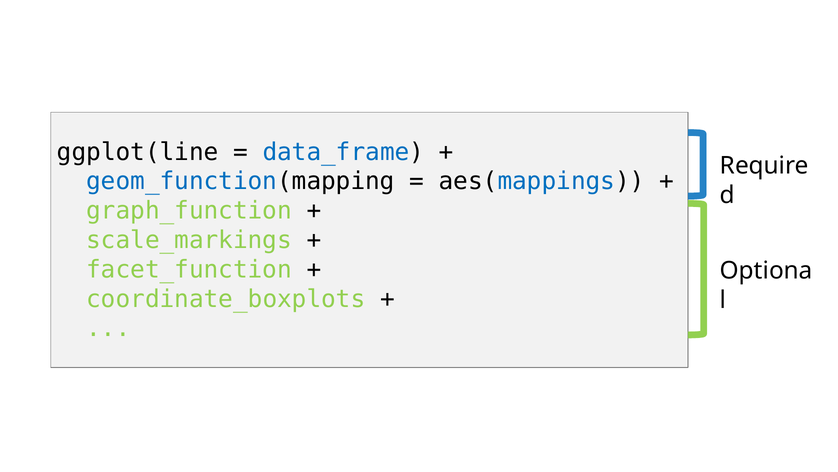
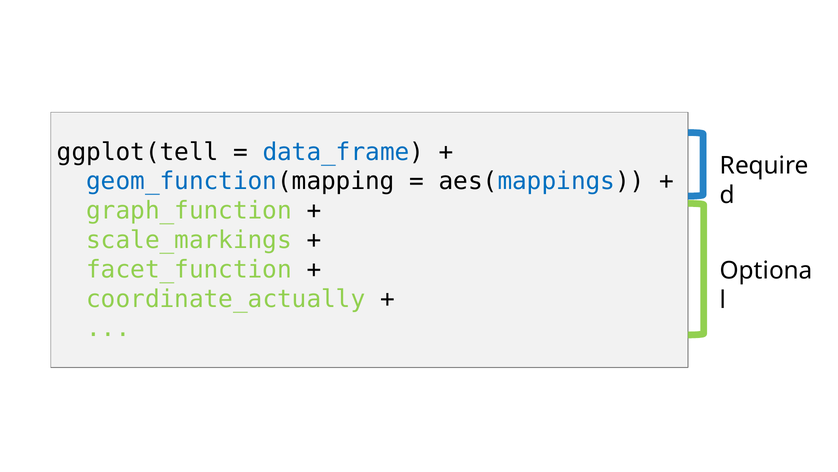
ggplot(line: ggplot(line -> ggplot(tell (138, 152)
coordinate_boxplots: coordinate_boxplots -> coordinate_actually (226, 299)
